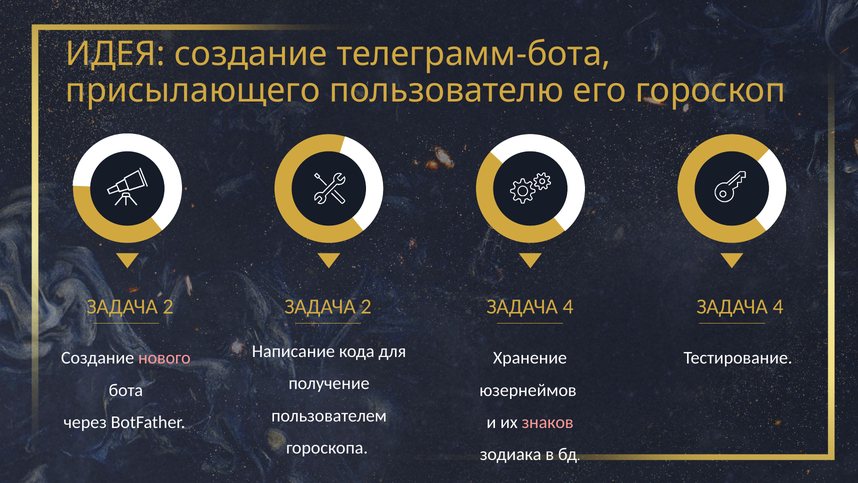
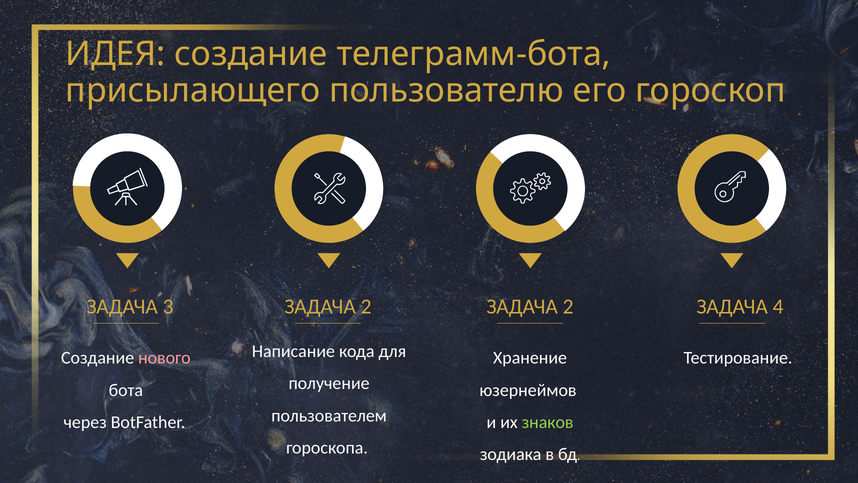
2: 2 -> 3 (168, 306)
4: 4 -> 2 (568, 306)
знаков colour: pink -> light green (548, 422)
